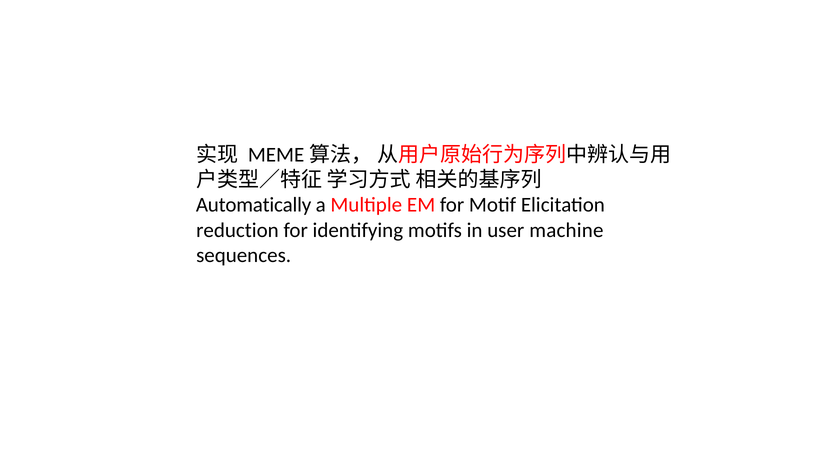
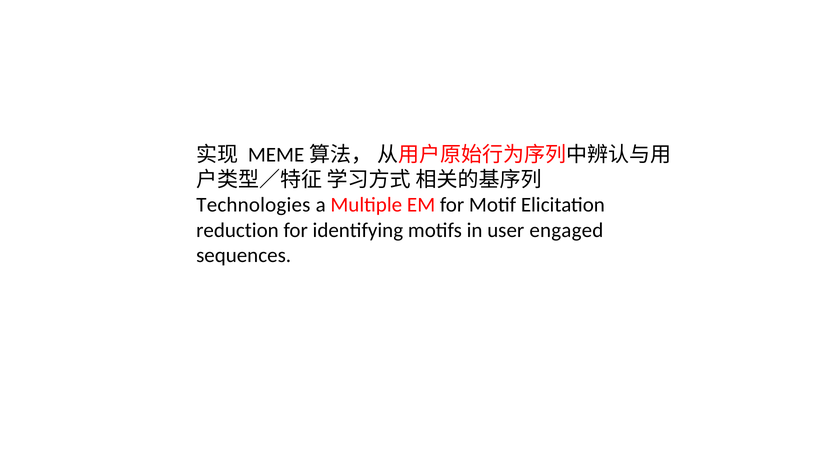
Automatically: Automatically -> Technologies (253, 205)
machine: machine -> engaged (566, 230)
